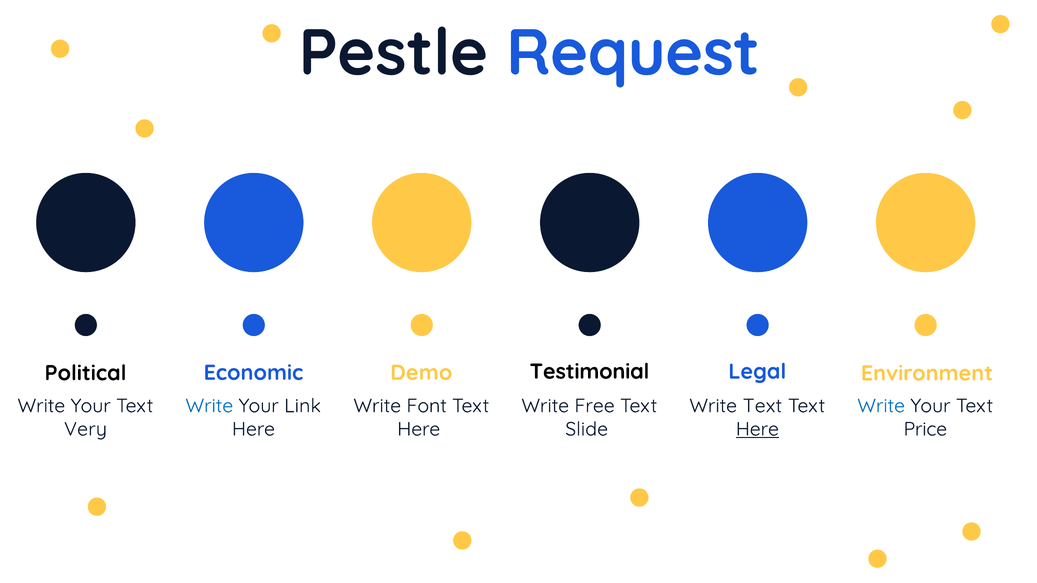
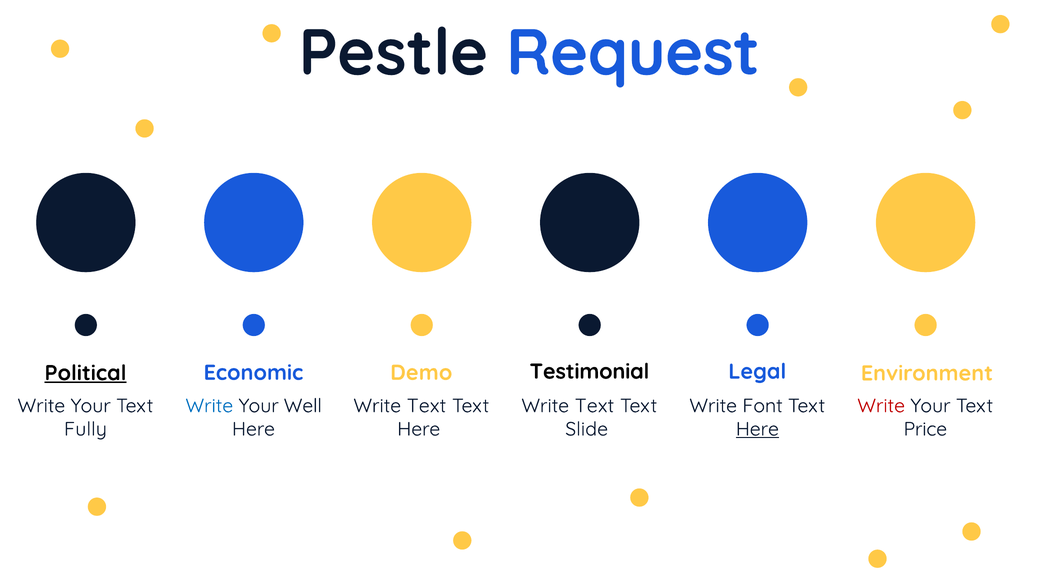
Political underline: none -> present (85, 373)
Link: Link -> Well (303, 406)
Font: Font -> Text (427, 406)
Free: Free -> Text (594, 406)
Write Text: Text -> Font (763, 406)
Write colour: blue -> red (881, 406)
Very: Very -> Fully (85, 429)
